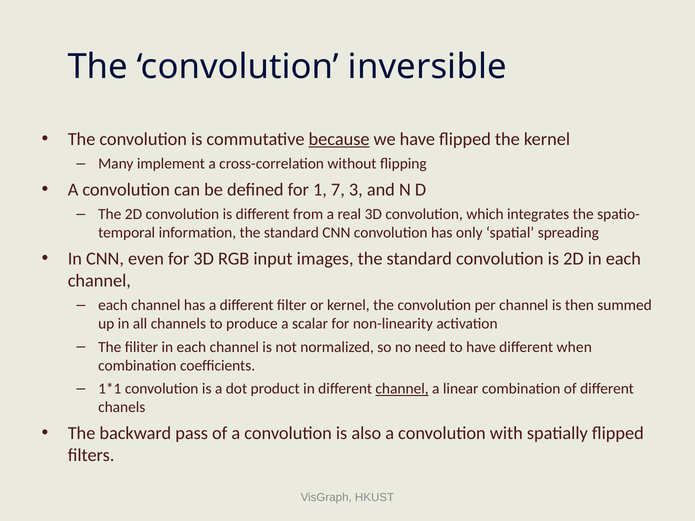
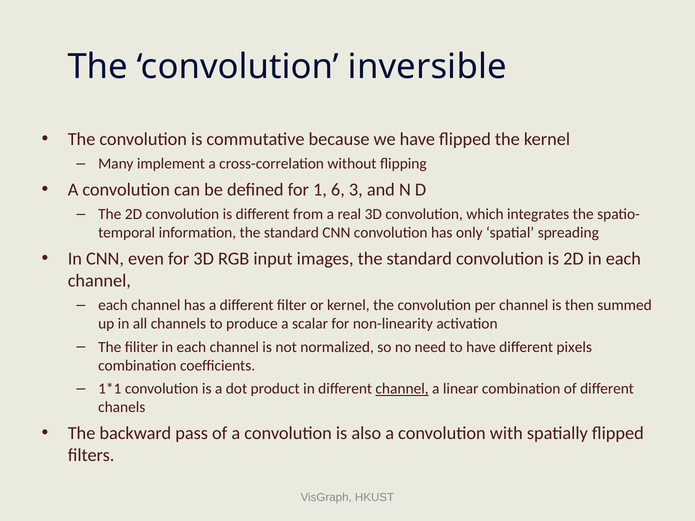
because underline: present -> none (339, 139)
7: 7 -> 6 (338, 190)
when: when -> pixels (574, 347)
